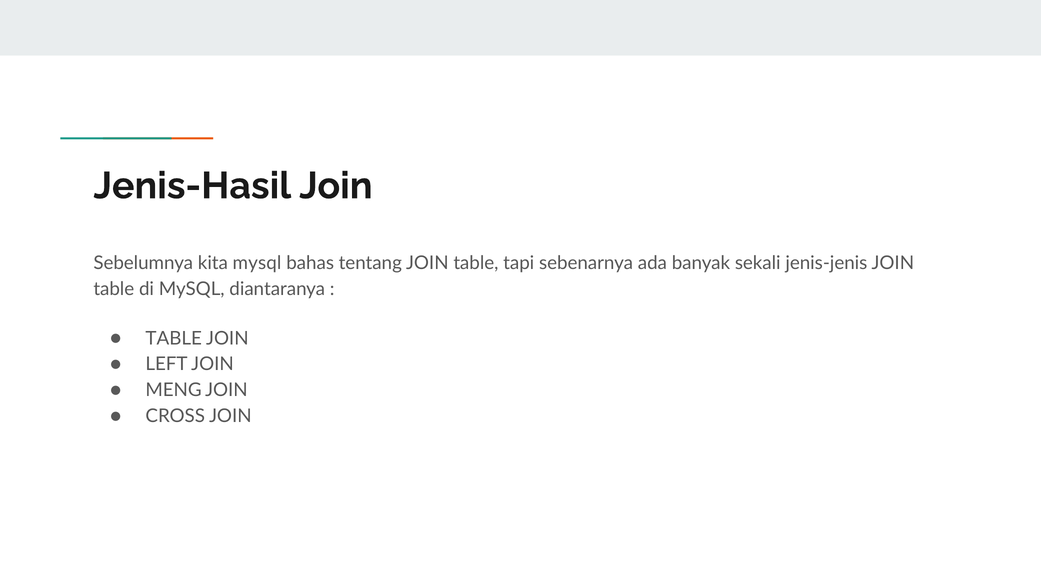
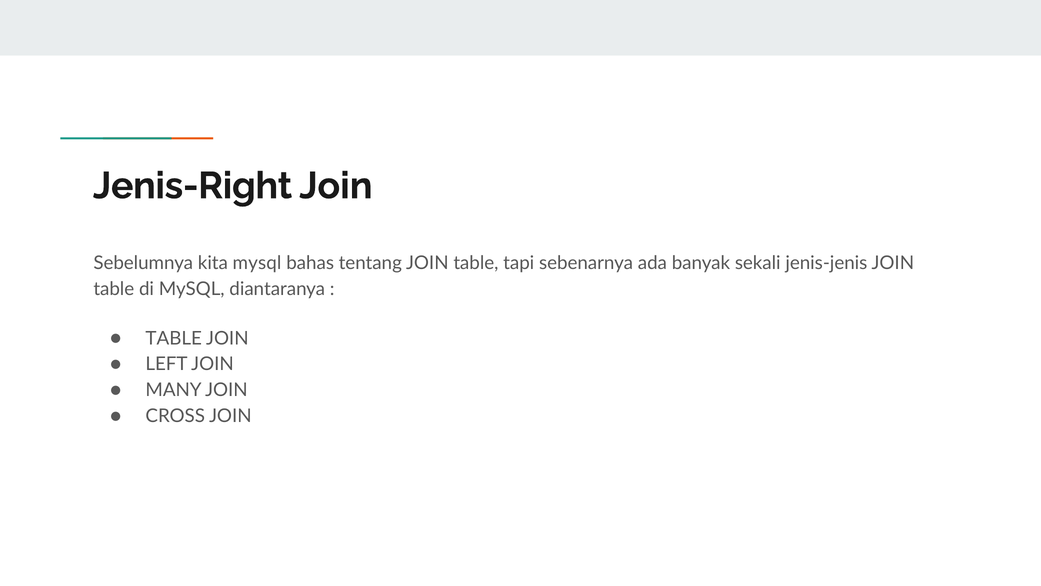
Jenis-Hasil: Jenis-Hasil -> Jenis-Right (193, 186)
MENG: MENG -> MANY (174, 390)
